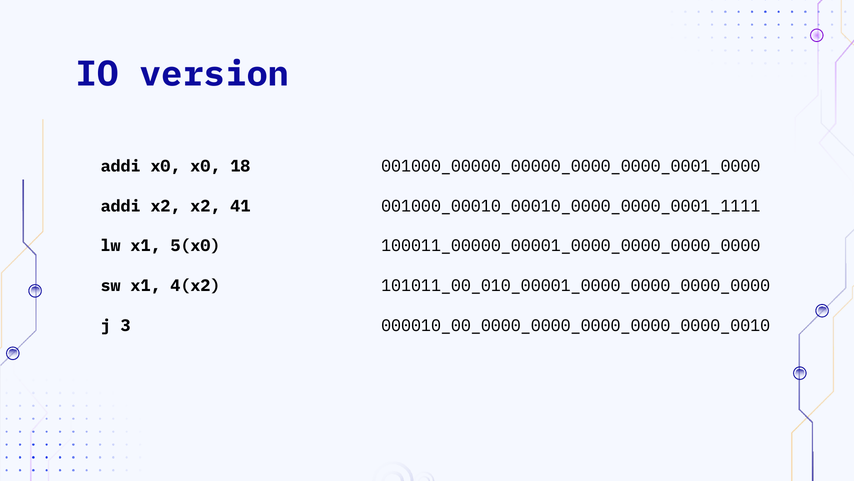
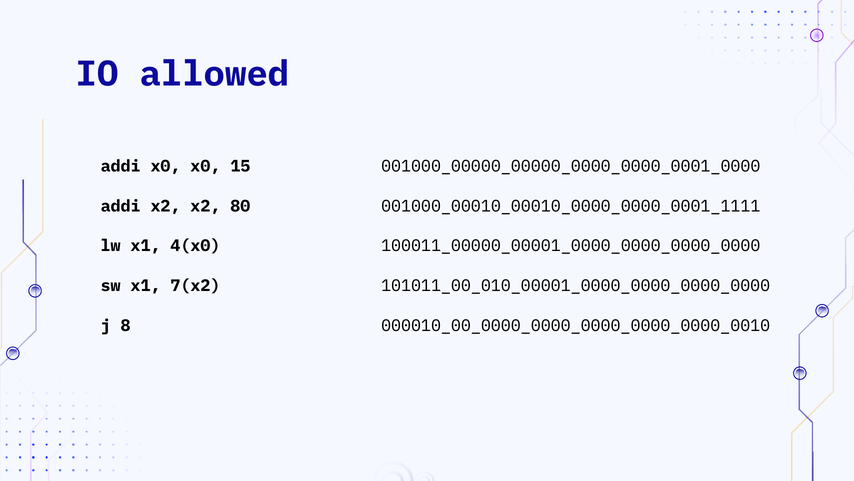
version: version -> allowed (215, 74)
18: 18 -> 15 (240, 166)
41: 41 -> 80 (240, 206)
5(x0: 5(x0 -> 4(x0 (195, 246)
4(x2: 4(x2 -> 7(x2 (195, 286)
3: 3 -> 8 (126, 325)
